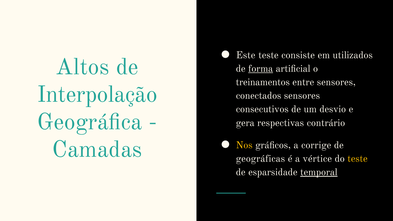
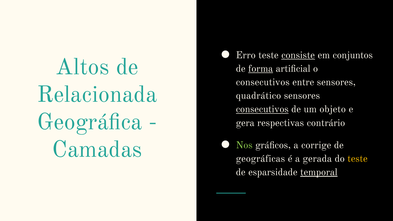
Este: Este -> Erro (246, 55)
consiste underline: none -> present (298, 55)
utilizados: utilizados -> conjuntos (353, 55)
treinamentos: treinamentos -> consecutivos (263, 82)
Interpolação: Interpolação -> Relacionada (97, 94)
conectados: conectados -> quadrático (259, 96)
consecutivos underline: none -> present (262, 109)
desvio: desvio -> objeto (333, 109)
Nos colour: yellow -> light green (244, 145)
vértice: vértice -> gerada (317, 159)
